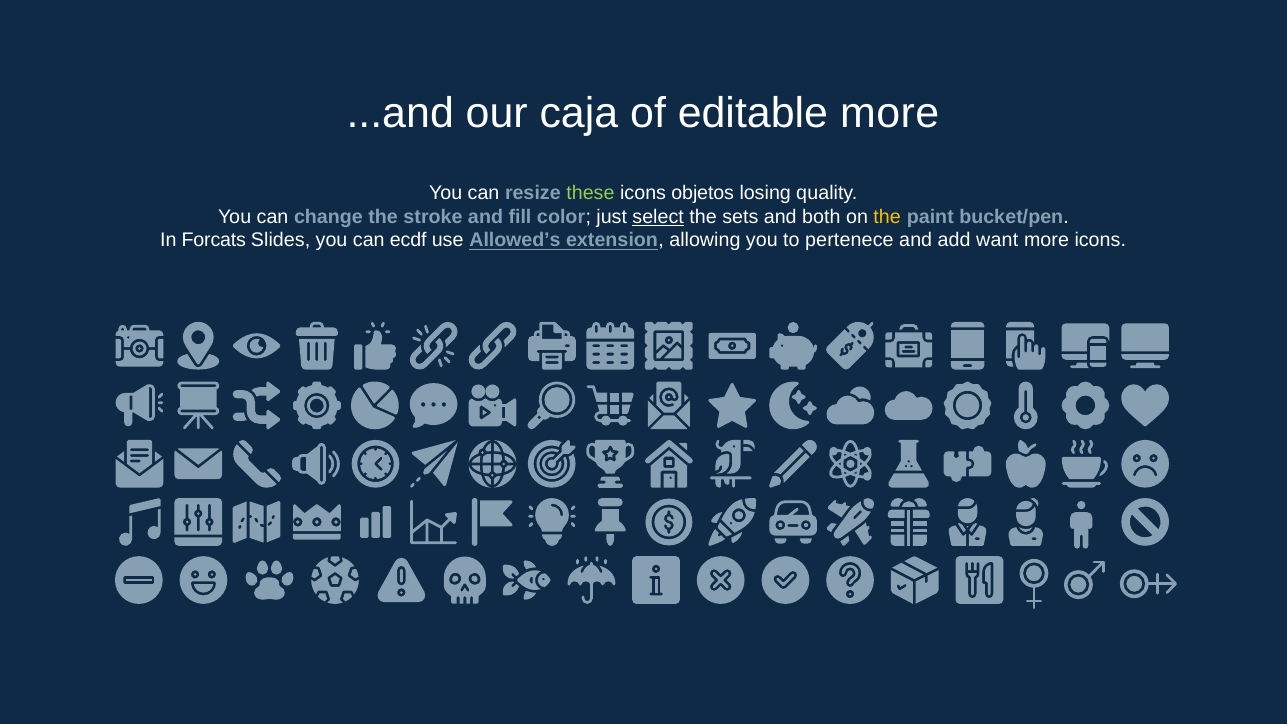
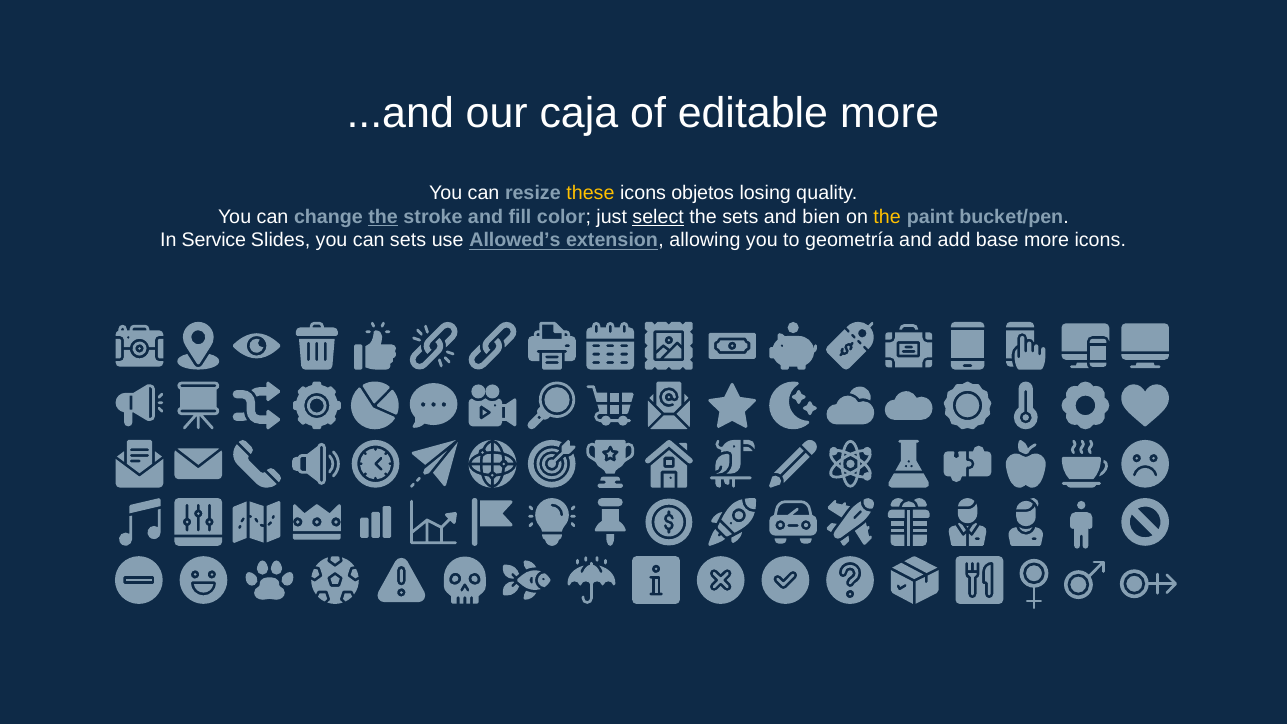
these colour: light green -> yellow (590, 193)
the underline: none -> present (383, 217)
both: both -> bien (821, 217)
Forcats: Forcats -> Service (214, 240)
can ecdf: ecdf -> sets (408, 240)
pertenece: pertenece -> geometría (849, 240)
want: want -> base (997, 240)
